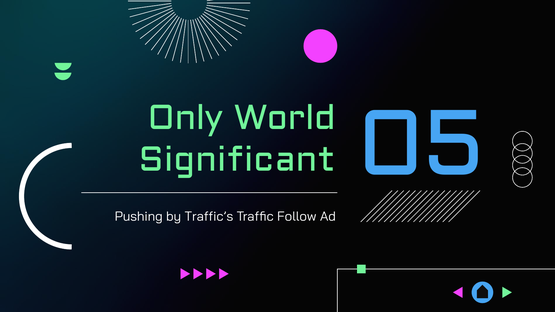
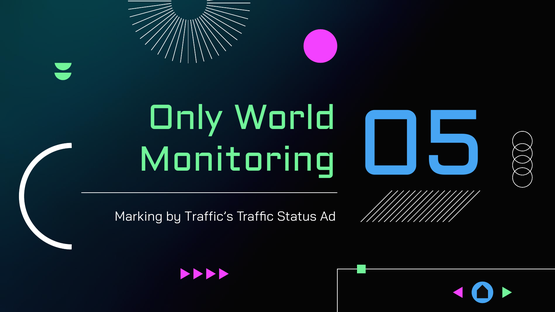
Significant: Significant -> Monitoring (237, 159)
Pushing: Pushing -> Marking (139, 217)
Follow: Follow -> Status (297, 217)
